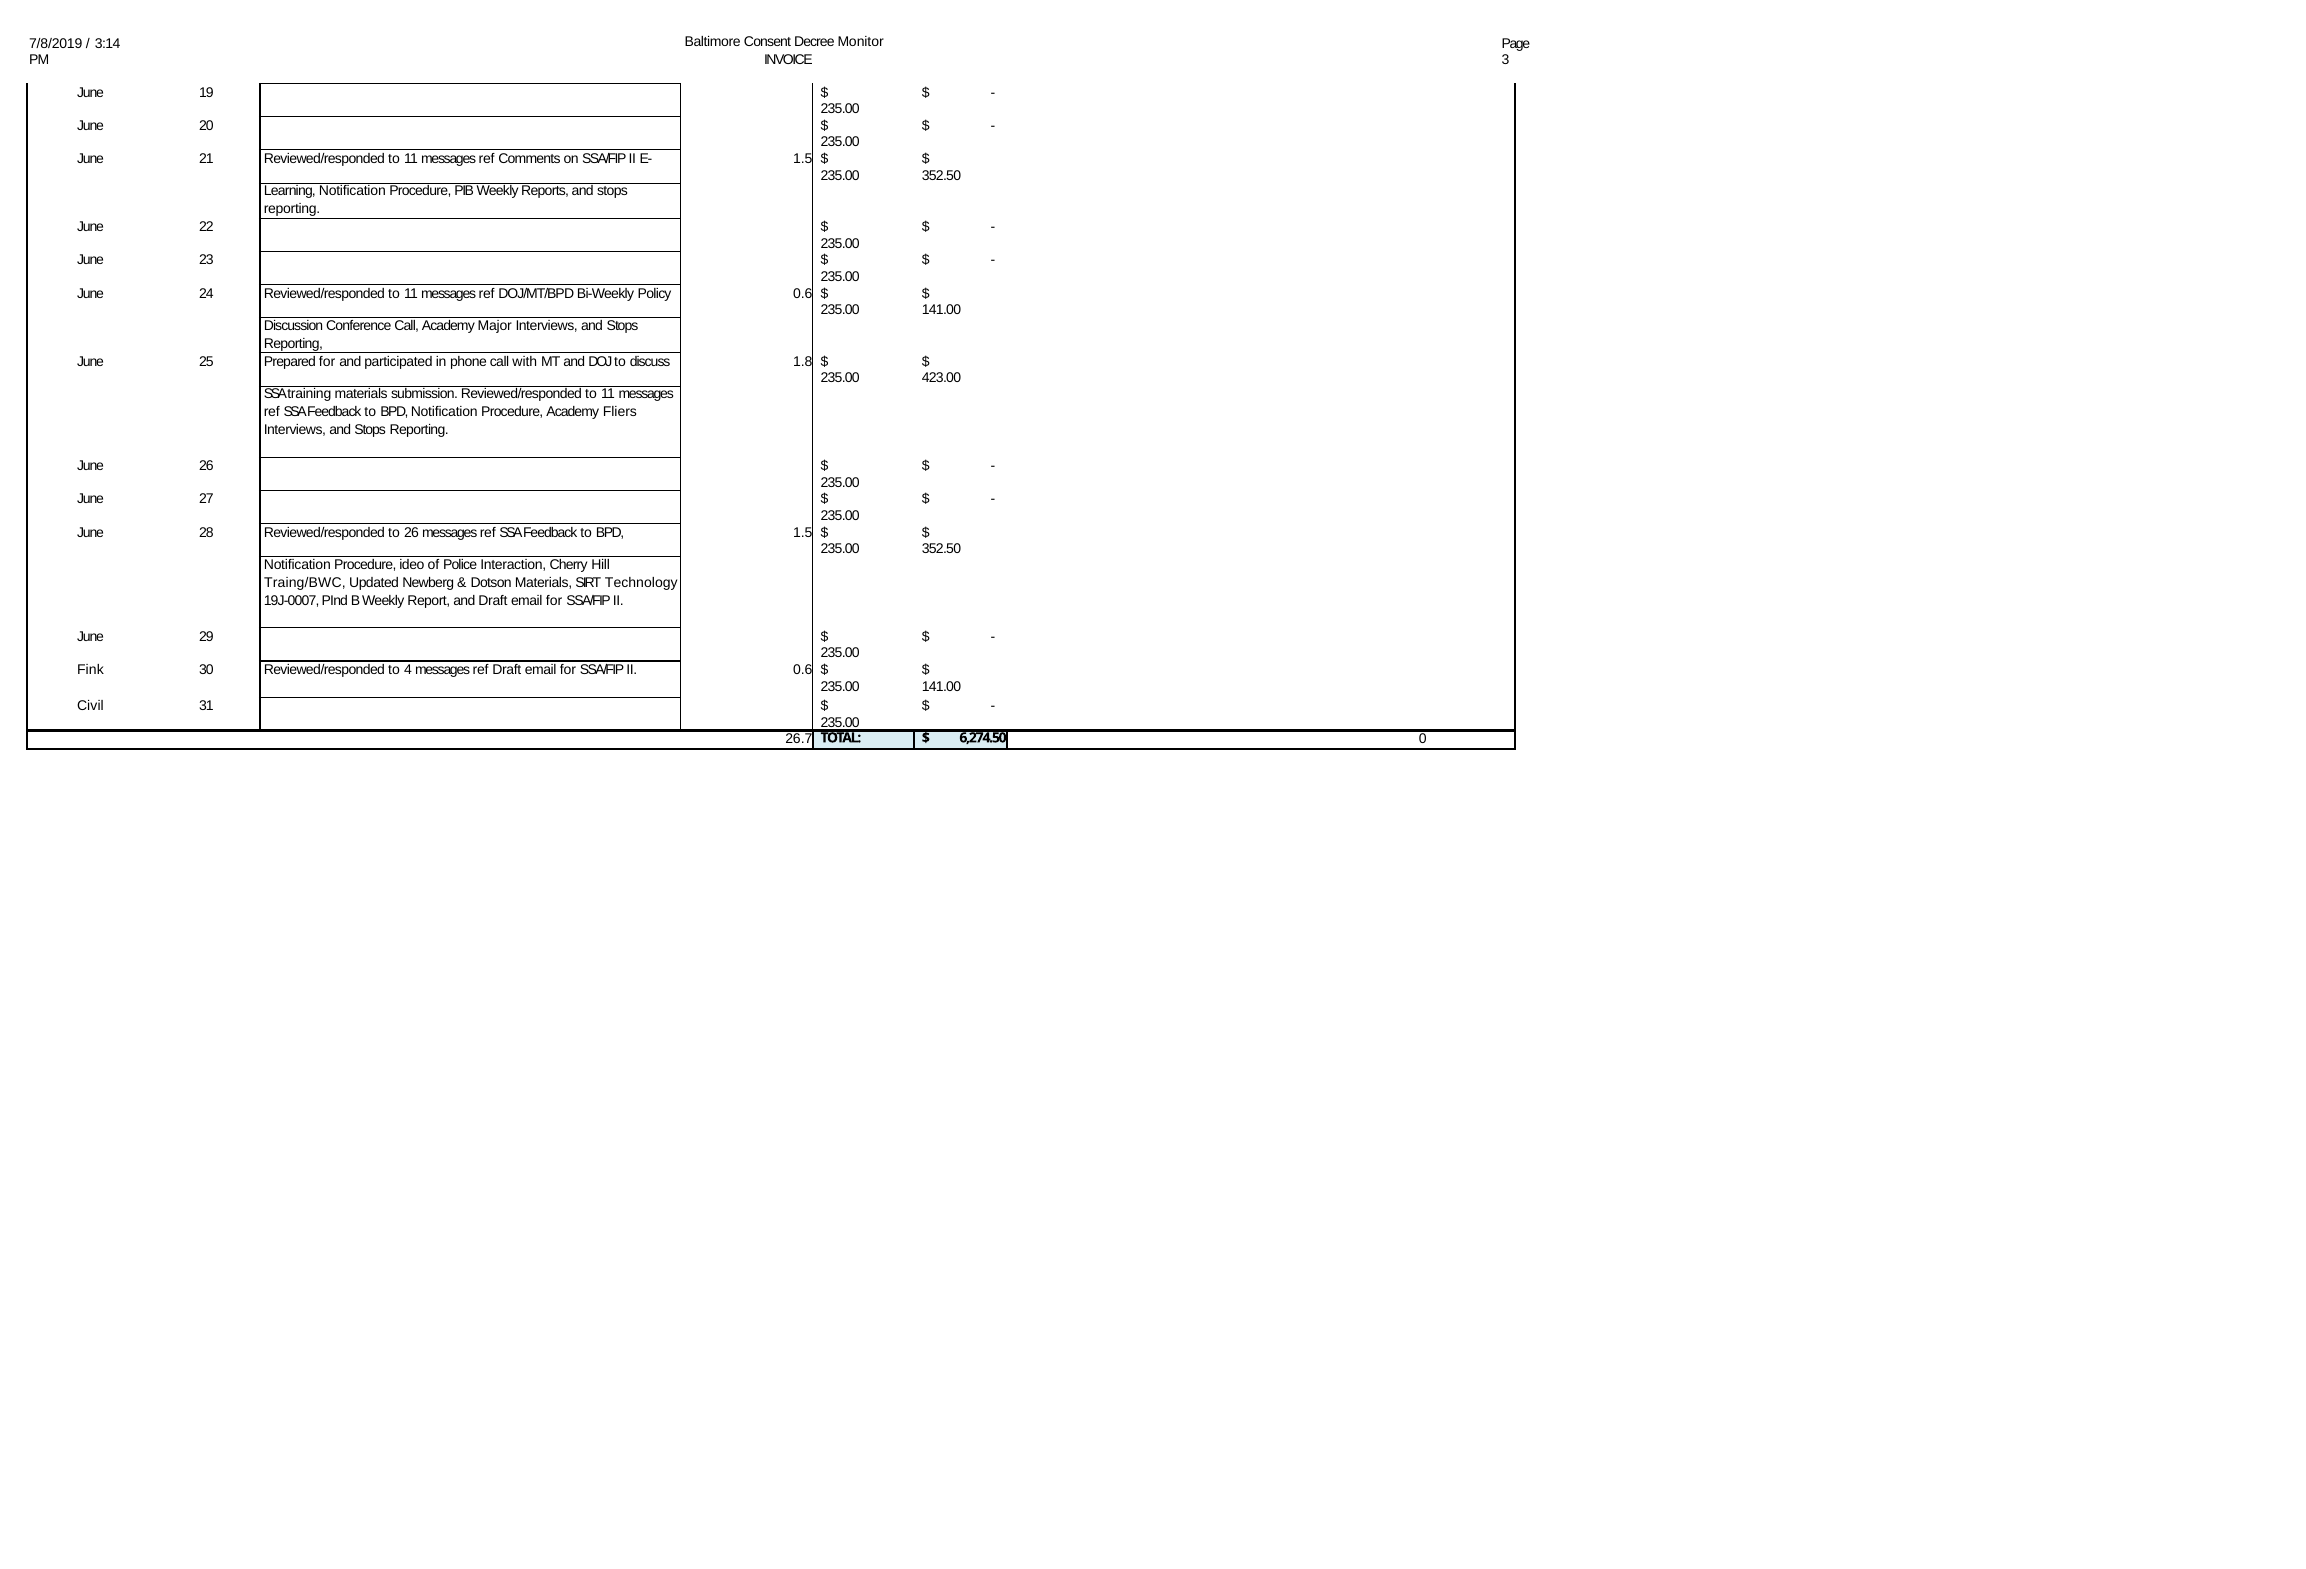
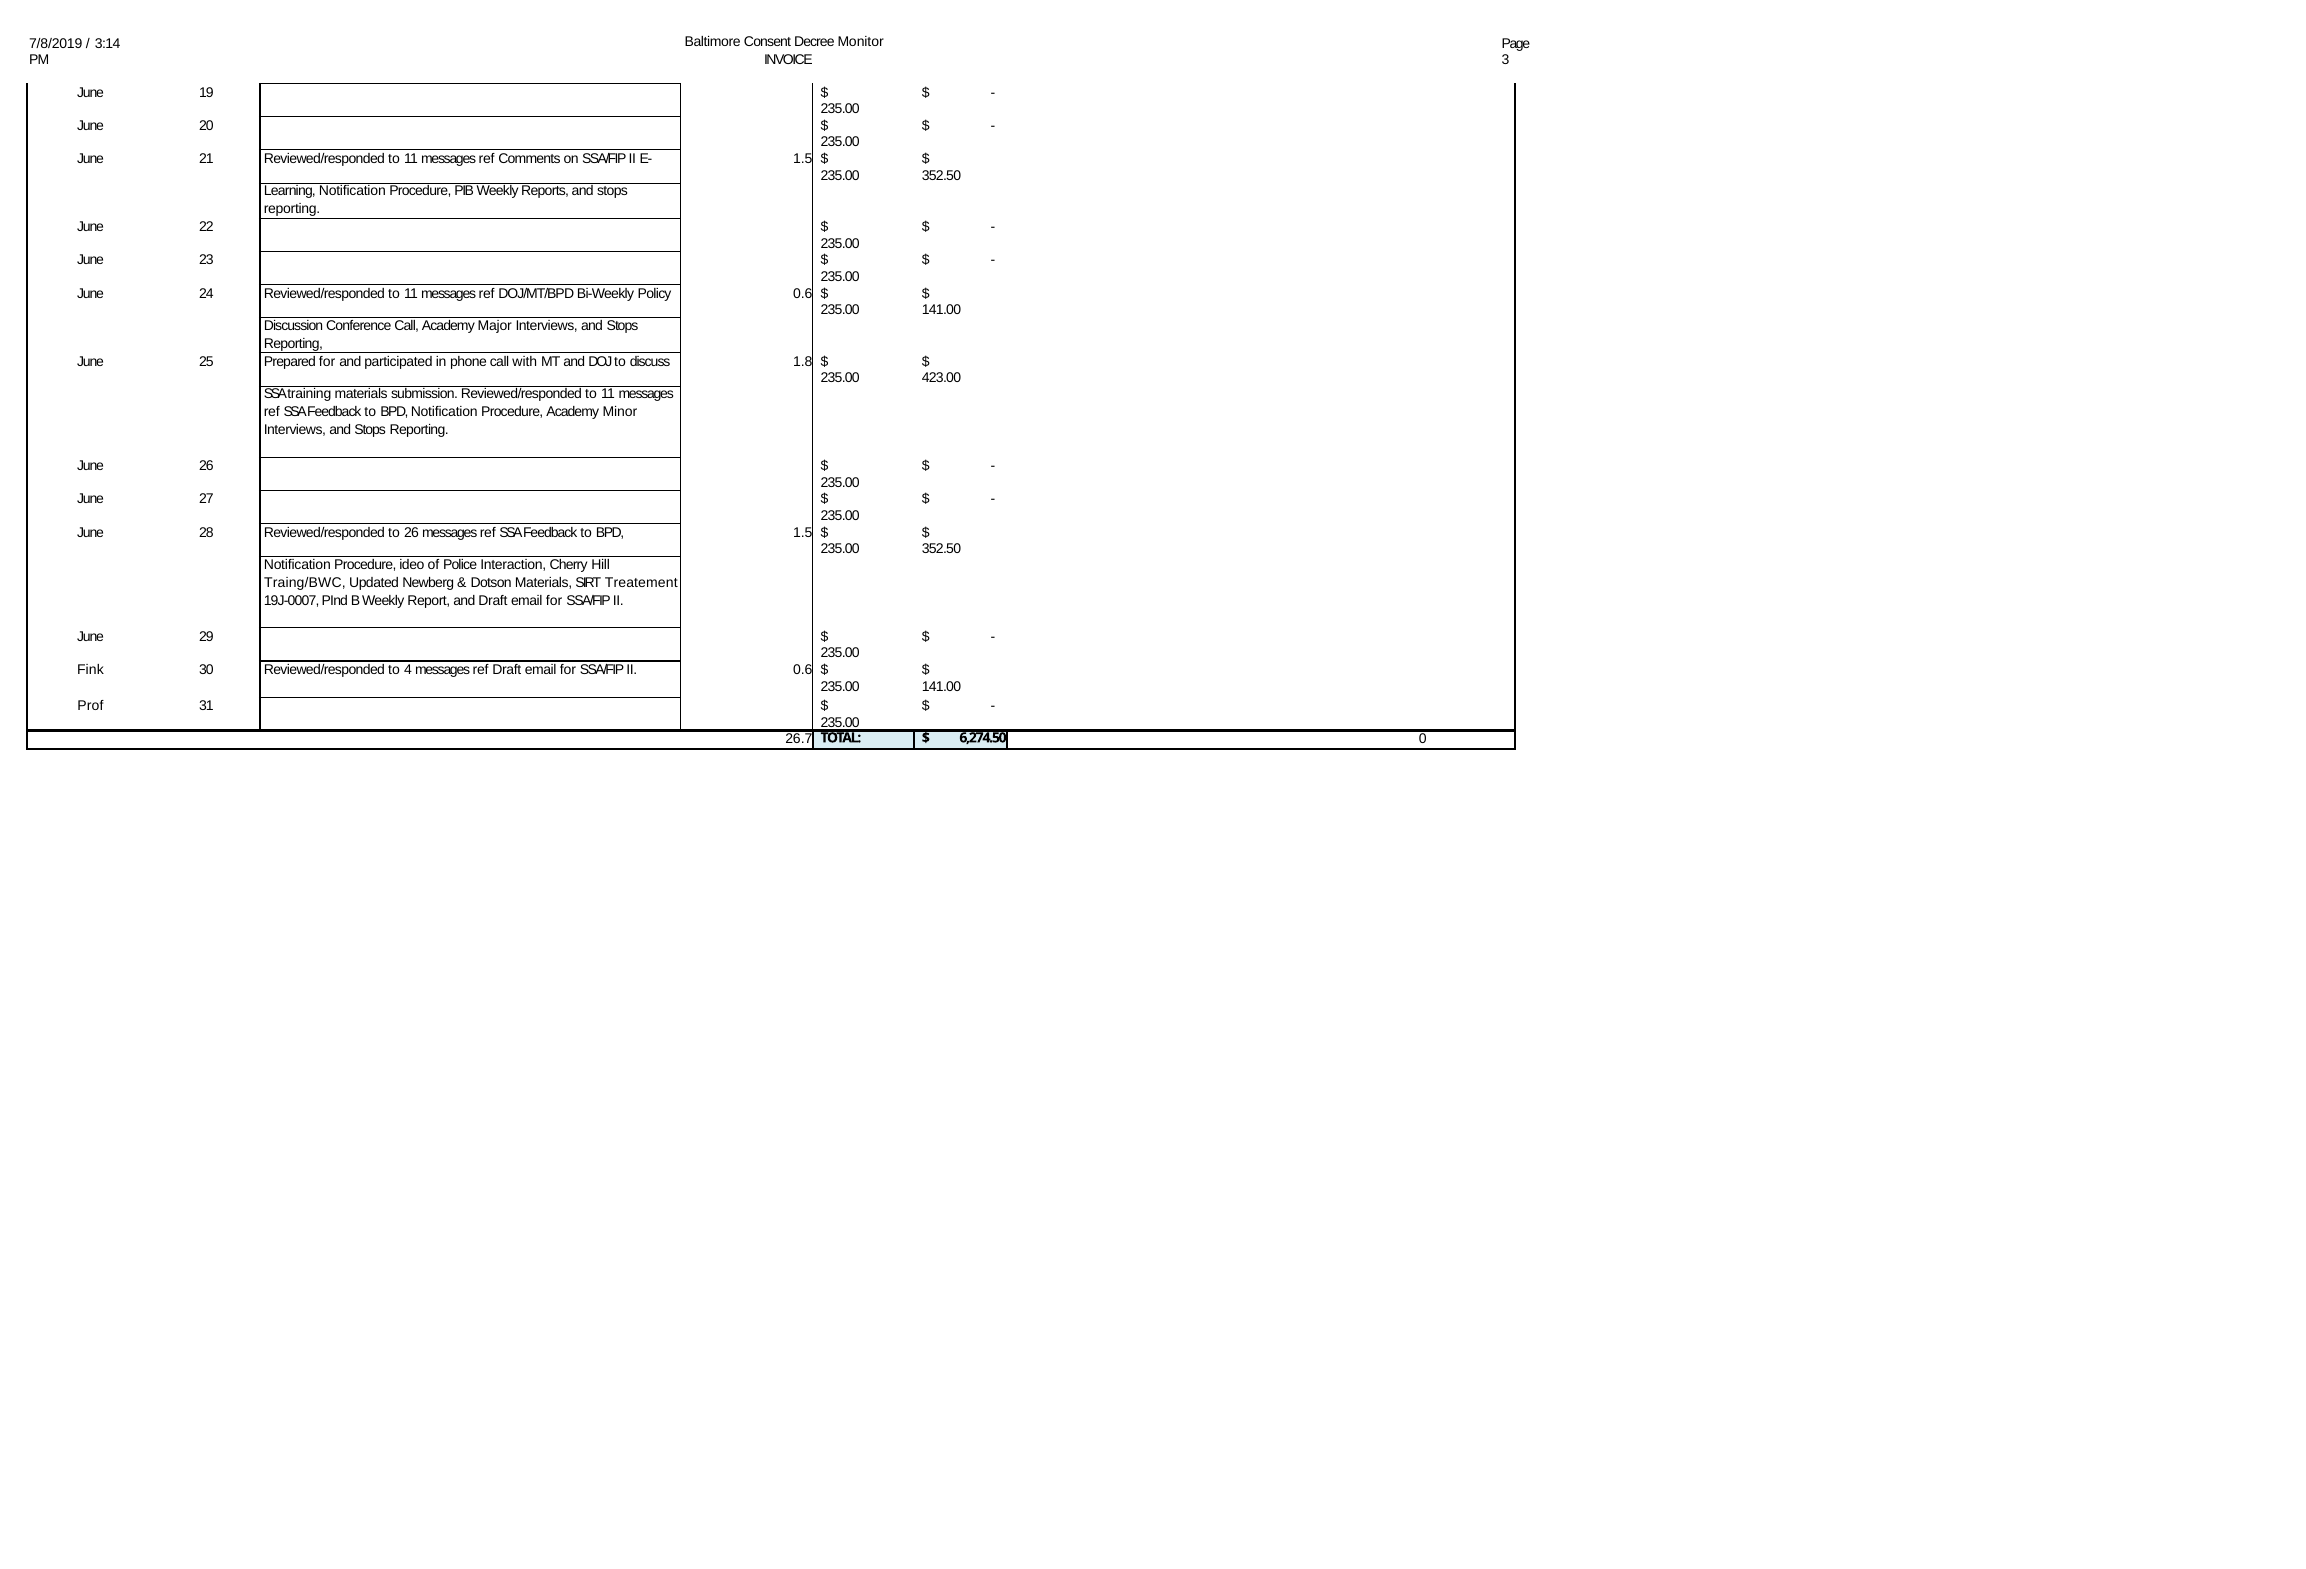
Fliers: Fliers -> Minor (620, 412)
Technology: Technology -> Treatement (641, 582)
Civil: Civil -> Prof (90, 706)
